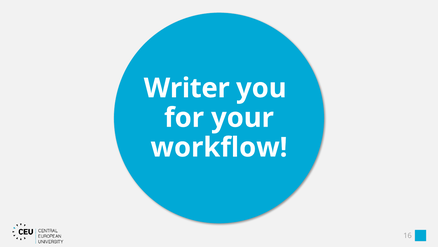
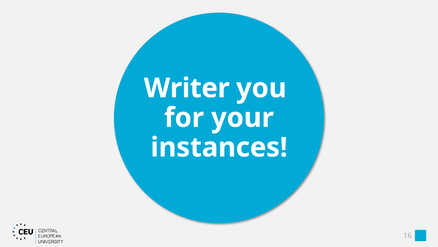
workflow: workflow -> instances (219, 147)
